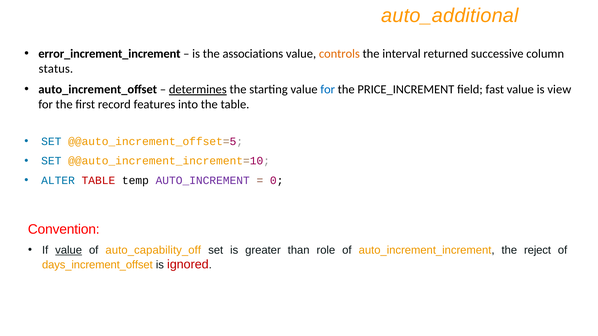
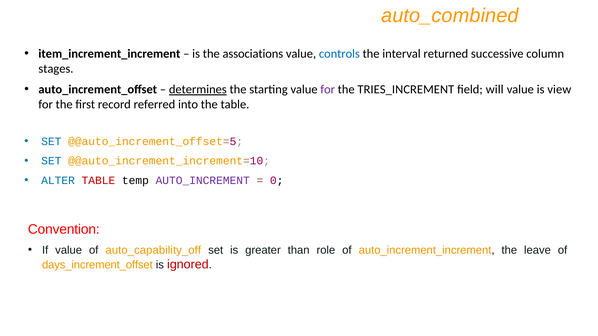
auto_additional: auto_additional -> auto_combined (450, 16)
error_increment_increment: error_increment_increment -> item_increment_increment (109, 54)
controls colour: orange -> blue (339, 54)
status: status -> stages (56, 69)
for colour: blue -> purple (328, 90)
PRICE_INCREMENT: PRICE_INCREMENT -> TRIES_INCREMENT (406, 90)
fast: fast -> will (495, 90)
features: features -> referred (154, 105)
value underline: present -> none (69, 250)
reject: reject -> leave (537, 250)
